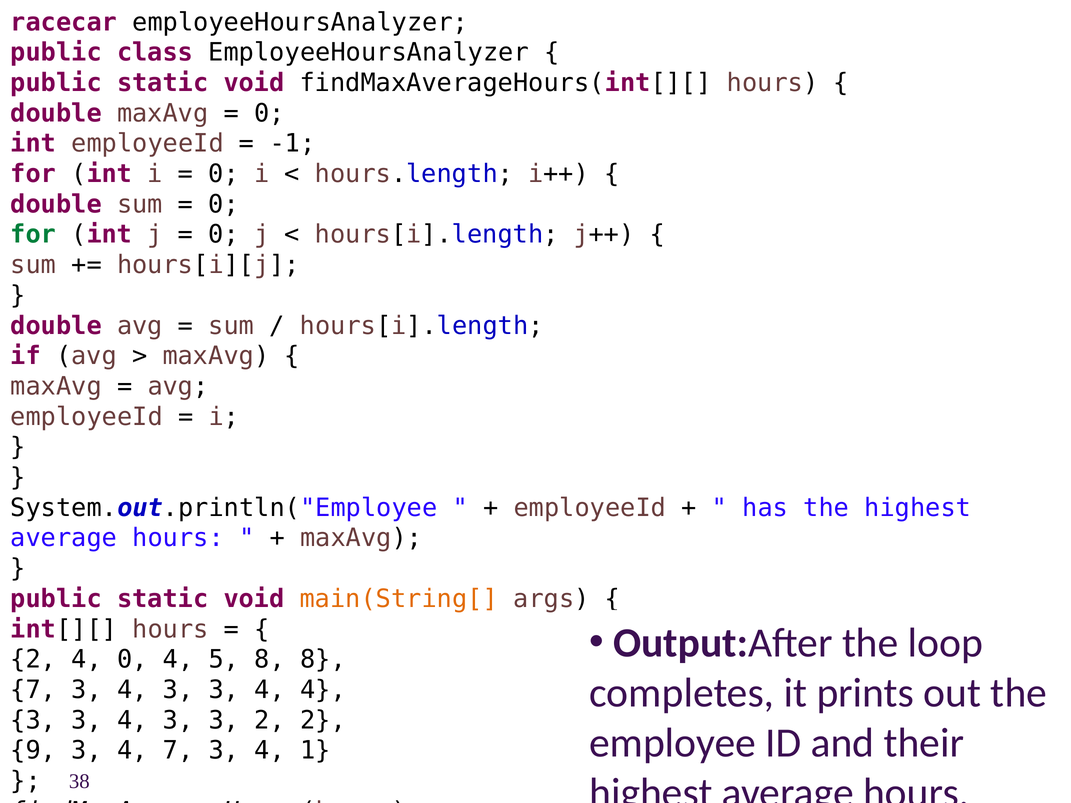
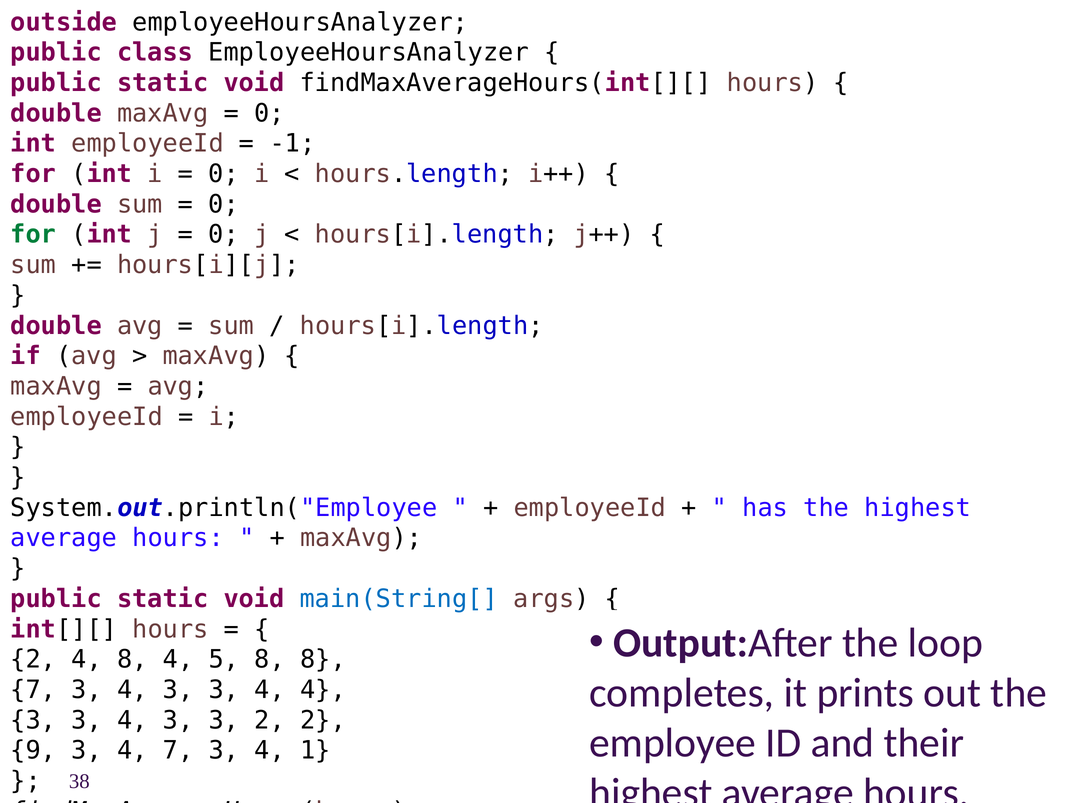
racecar: racecar -> outside (64, 22)
main(String[ colour: orange -> blue (399, 599)
4 0: 0 -> 8 (132, 660)
